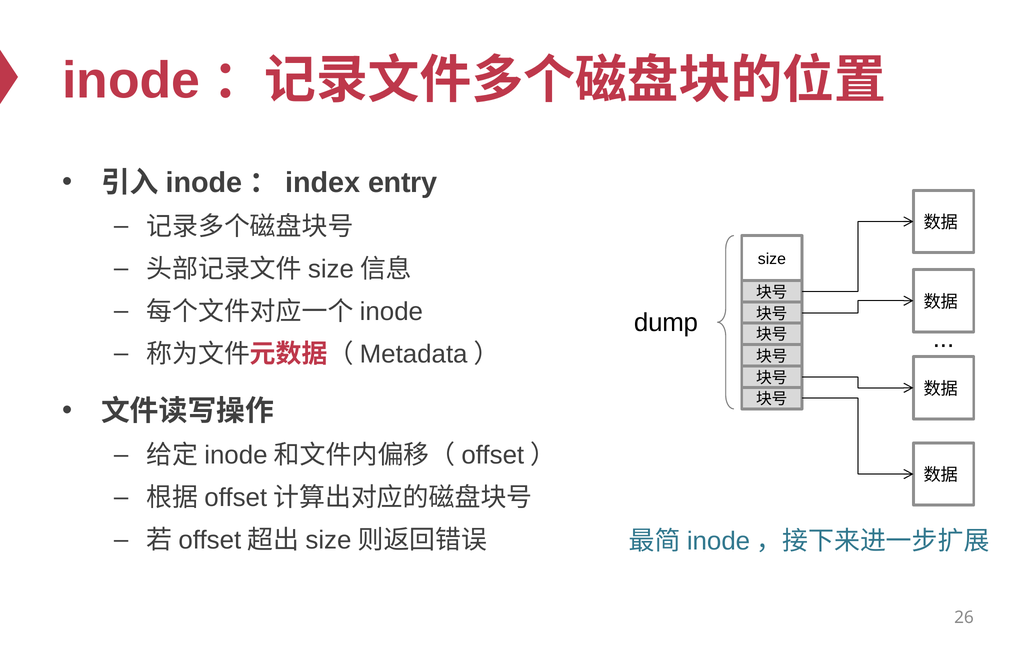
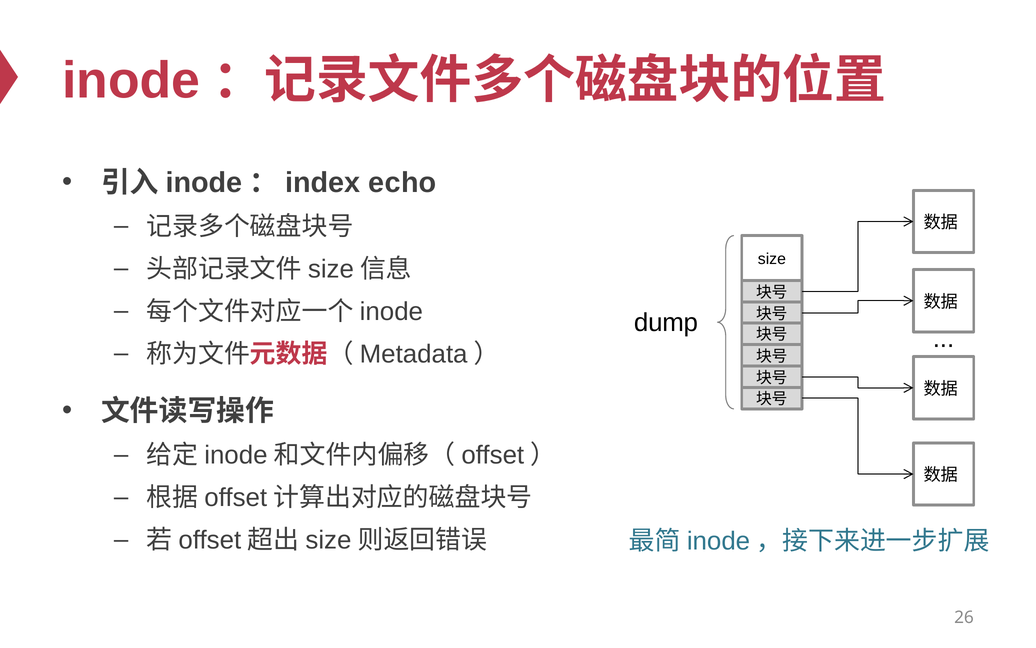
entry: entry -> echo (402, 182)
